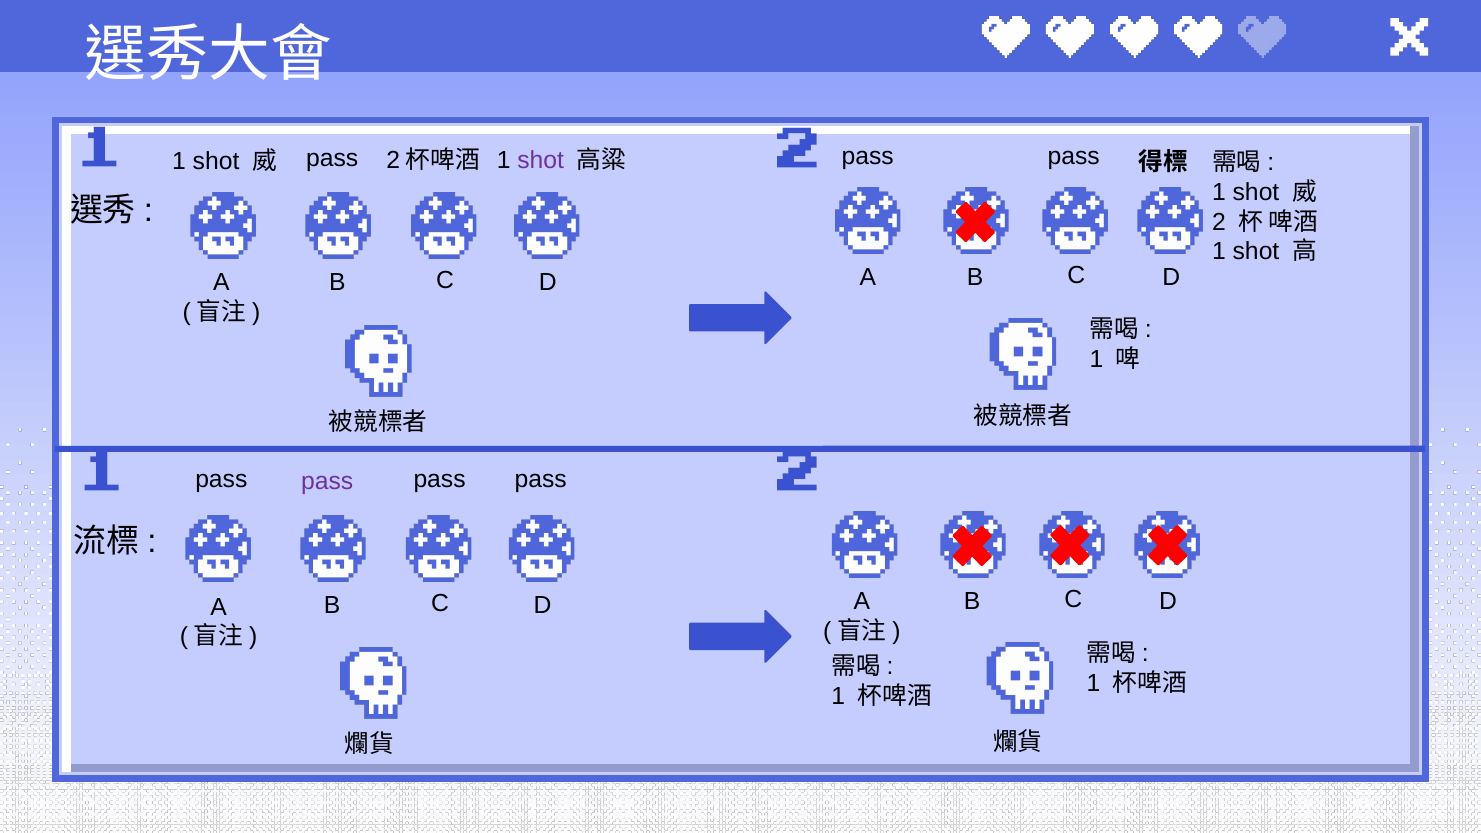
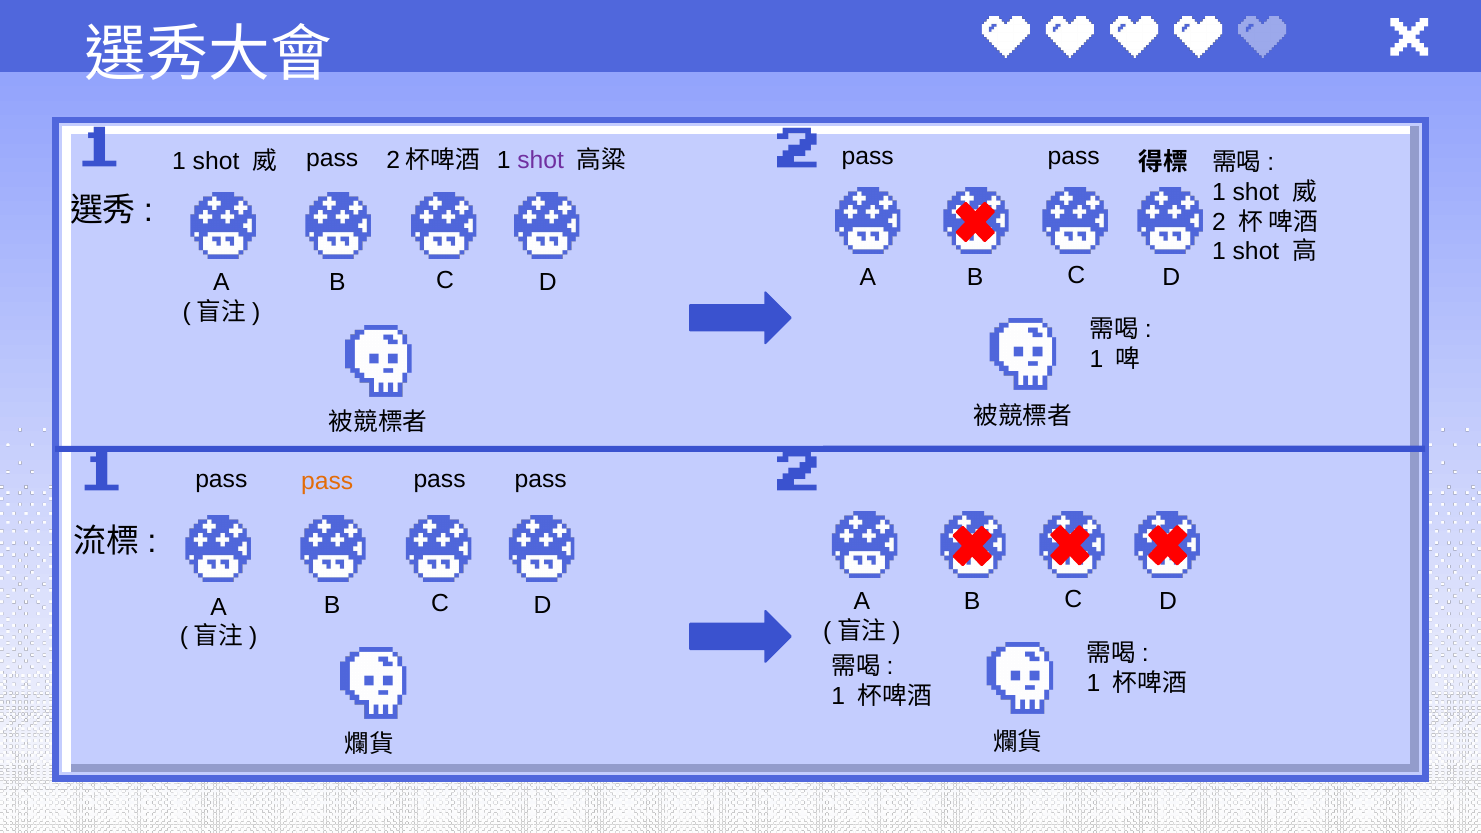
pass colour: purple -> orange (327, 482)
